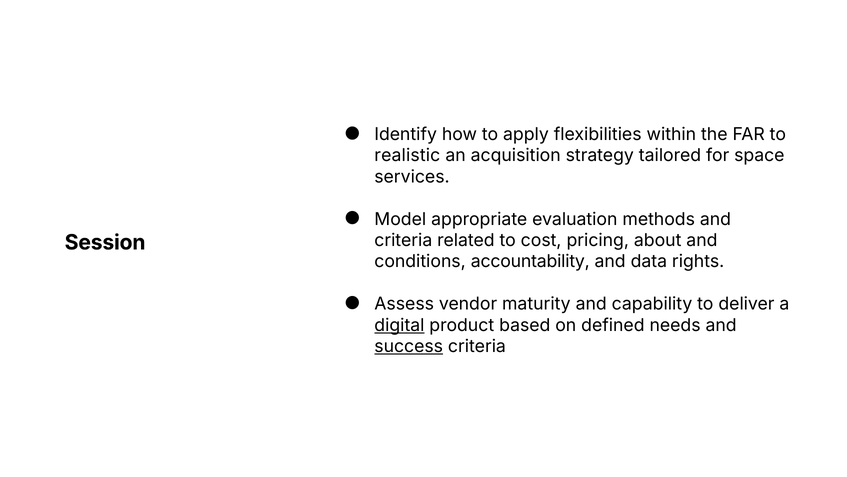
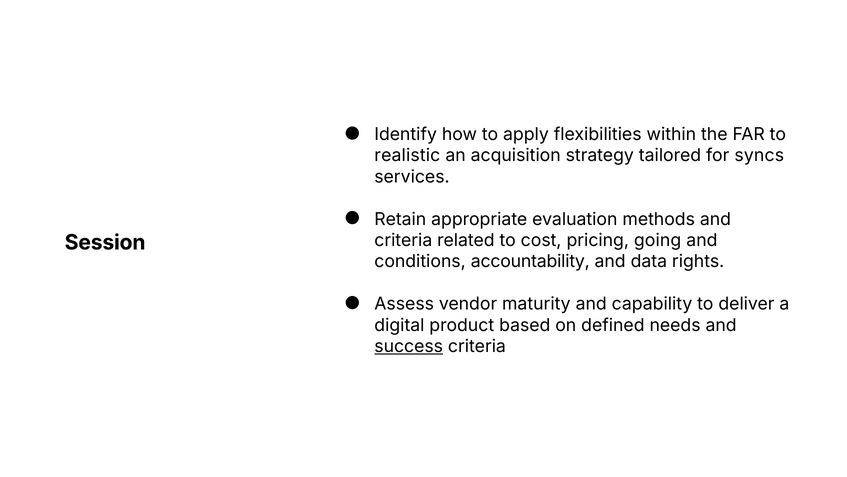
space: space -> syncs (759, 155)
Model: Model -> Retain (400, 219)
about: about -> going (658, 240)
digital underline: present -> none (399, 325)
